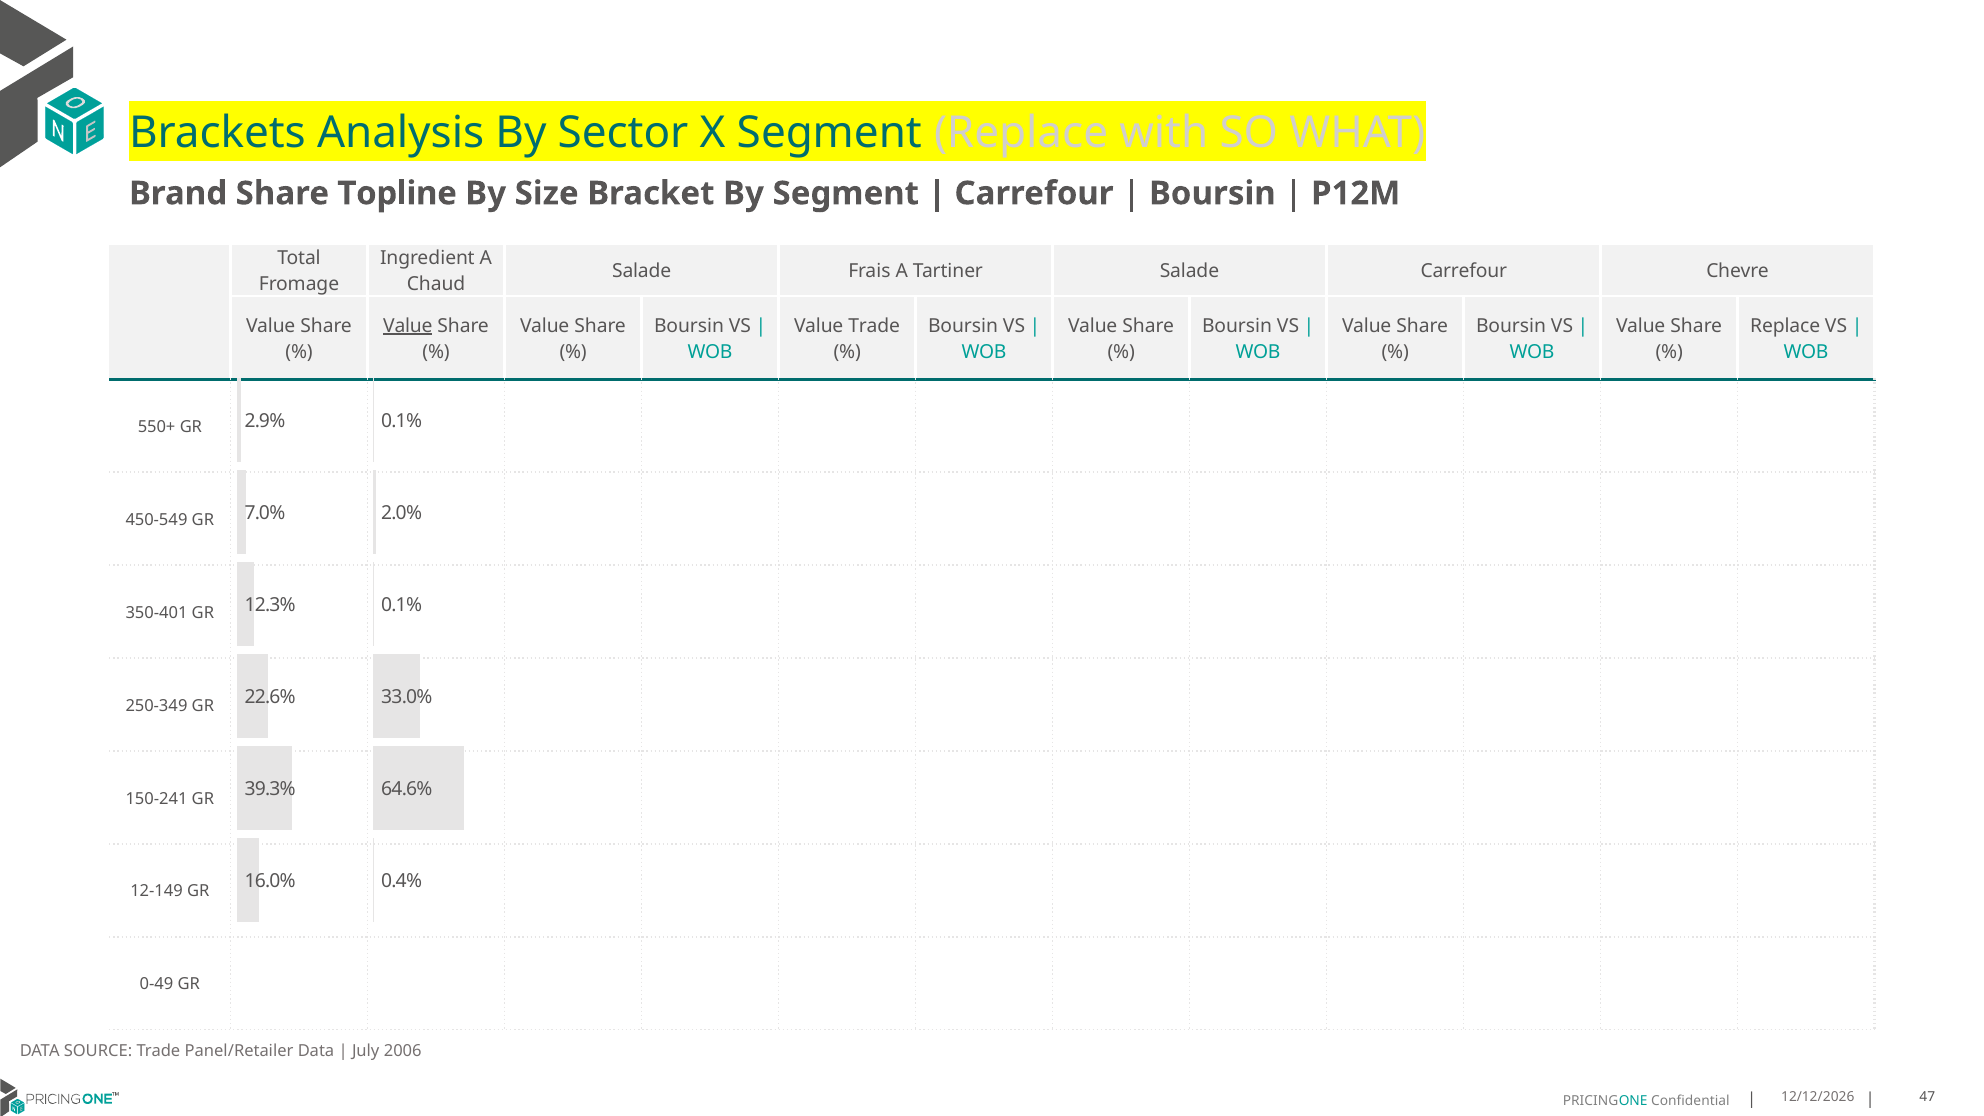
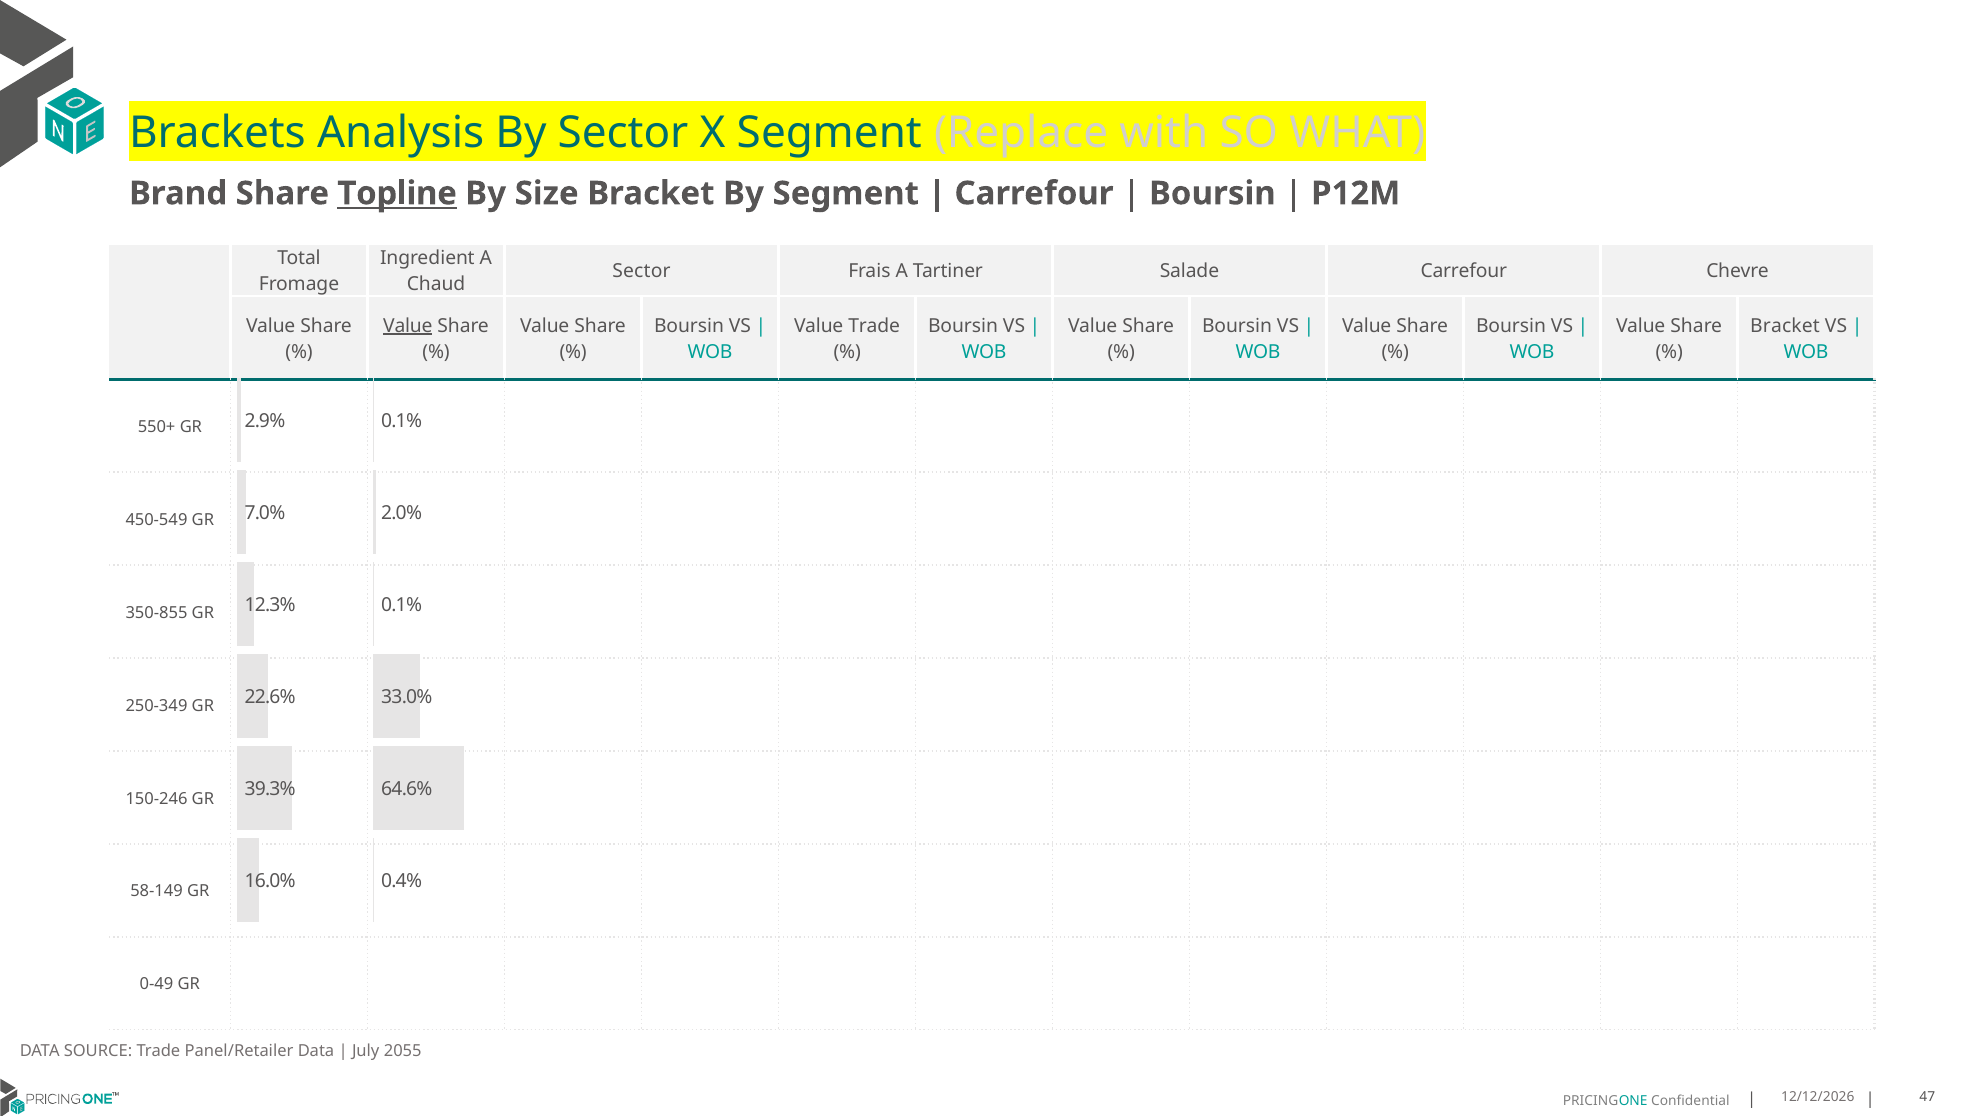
Topline underline: none -> present (397, 193)
Salade: Salade -> Sector (641, 271)
Replace: Replace -> Bracket (1785, 326)
350-401: 350-401 -> 350-855 (157, 613)
150-241: 150-241 -> 150-246 (157, 799)
12-149: 12-149 -> 58-149 (157, 892)
2006: 2006 -> 2055 (403, 1051)
